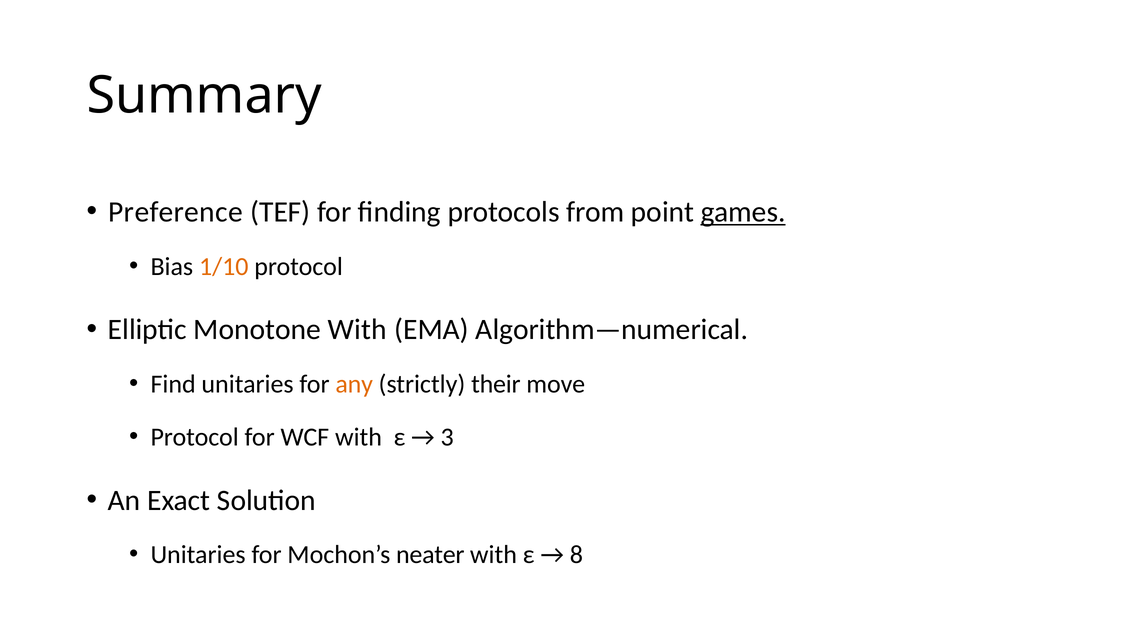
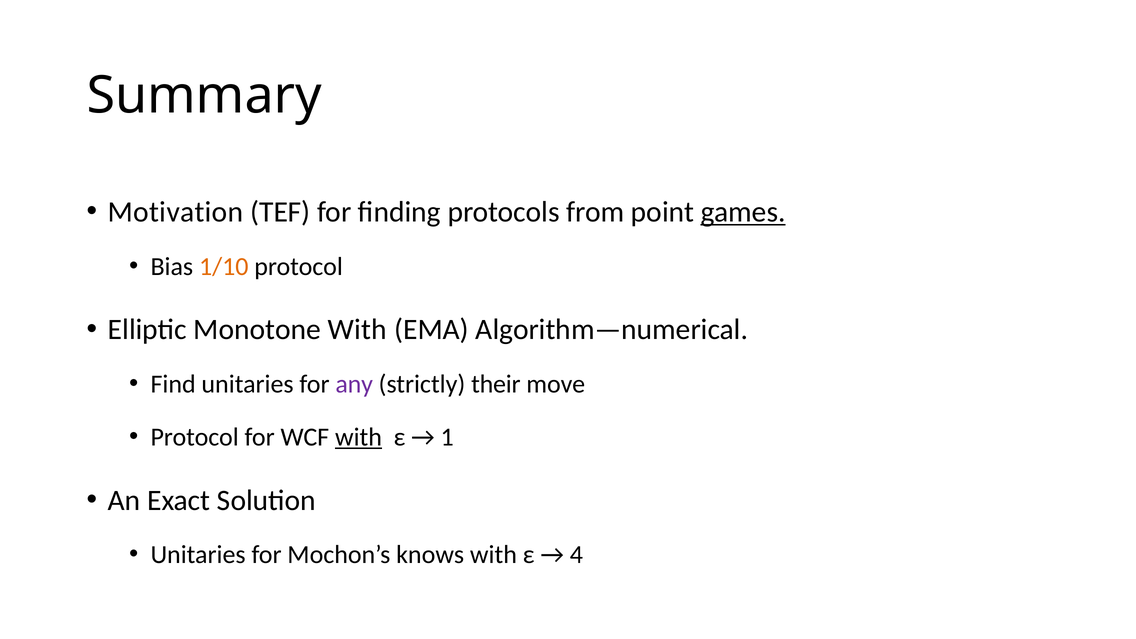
Preference: Preference -> Motivation (176, 212)
any colour: orange -> purple (354, 384)
with underline: none -> present (358, 437)
3: 3 -> 1 (447, 437)
neater: neater -> knows (430, 555)
8: 8 -> 4 (576, 555)
